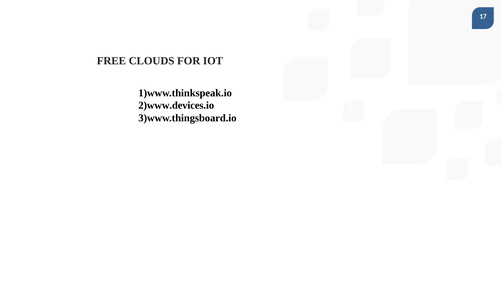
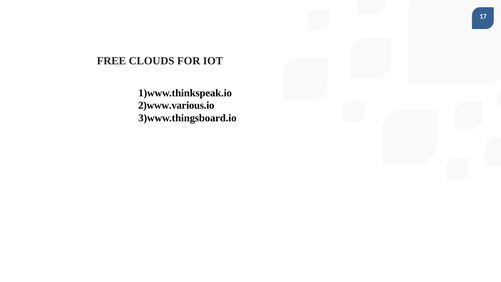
2)www.devices.io: 2)www.devices.io -> 2)www.various.io (176, 105)
